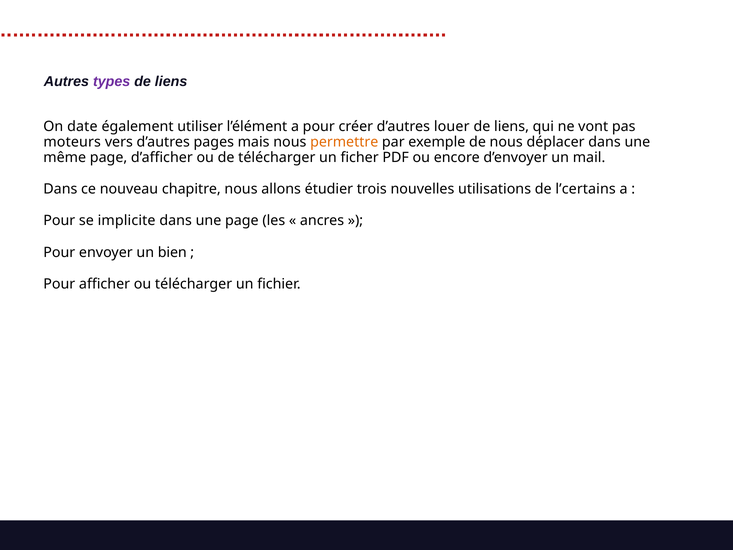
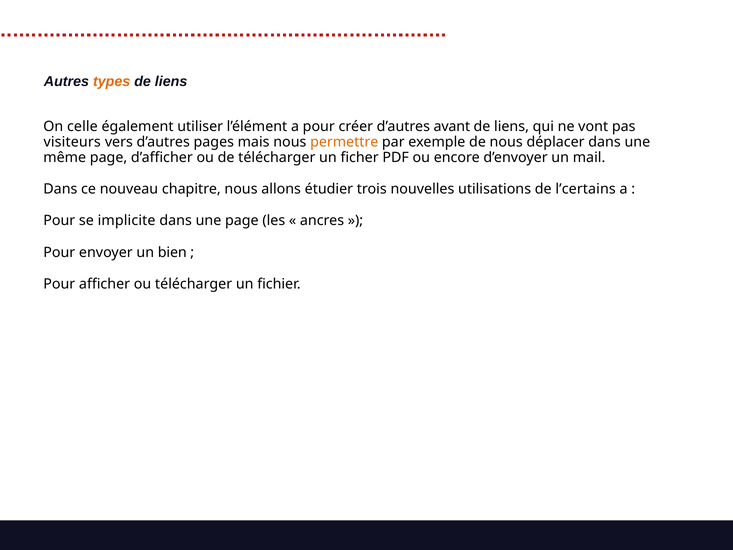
types colour: purple -> orange (112, 81)
date: date -> celle (82, 126)
louer: louer -> avant (452, 126)
moteurs: moteurs -> visiteurs (72, 142)
